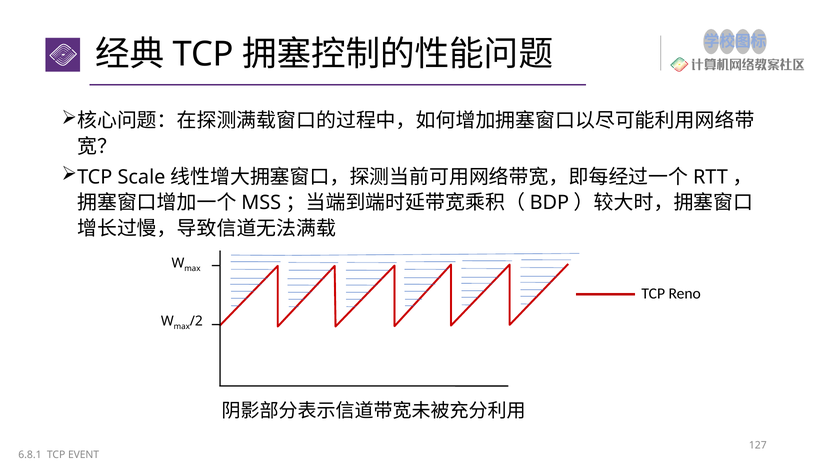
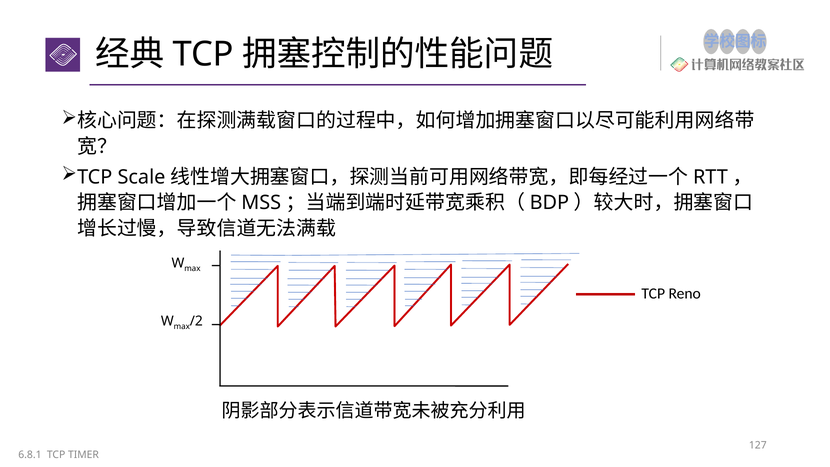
EVENT: EVENT -> TIMER (83, 455)
